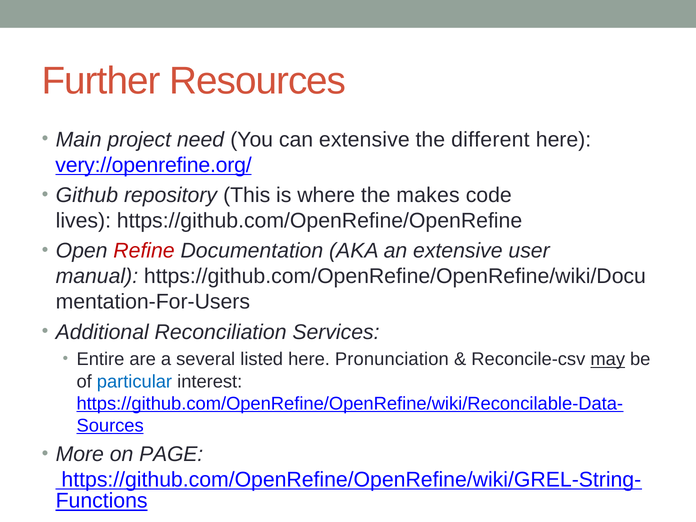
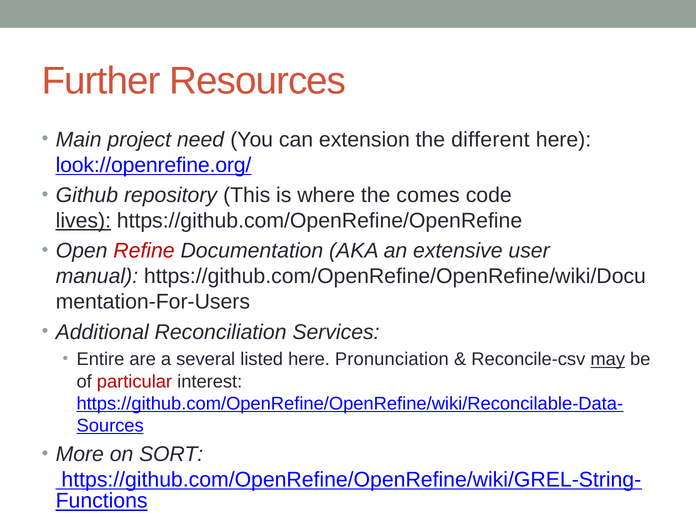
can extensive: extensive -> extension (364, 140)
very://openrefine.org/: very://openrefine.org/ -> look://openrefine.org/ (154, 165)
makes: makes -> comes (428, 195)
lives underline: none -> present (83, 221)
particular colour: blue -> red (134, 381)
PAGE: PAGE -> SORT (171, 454)
